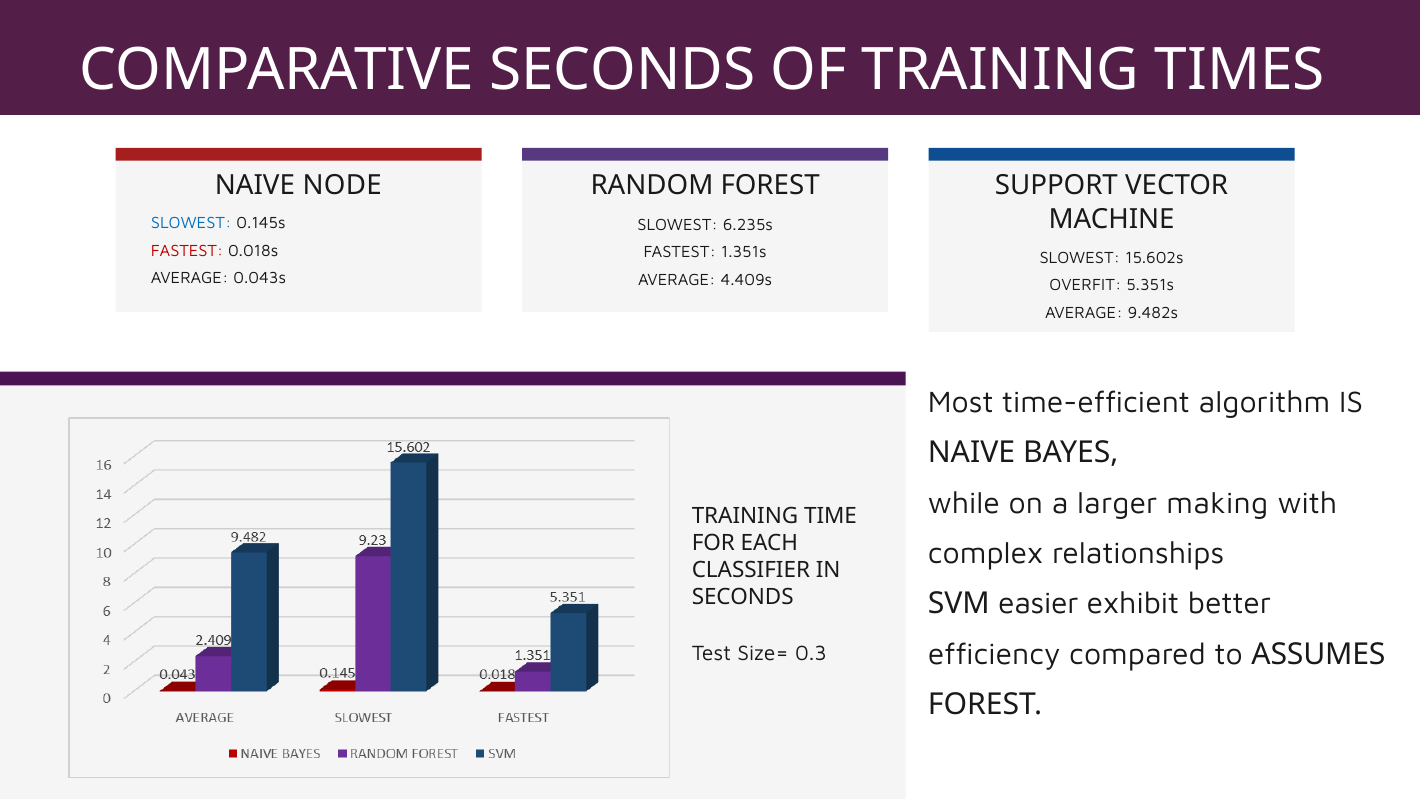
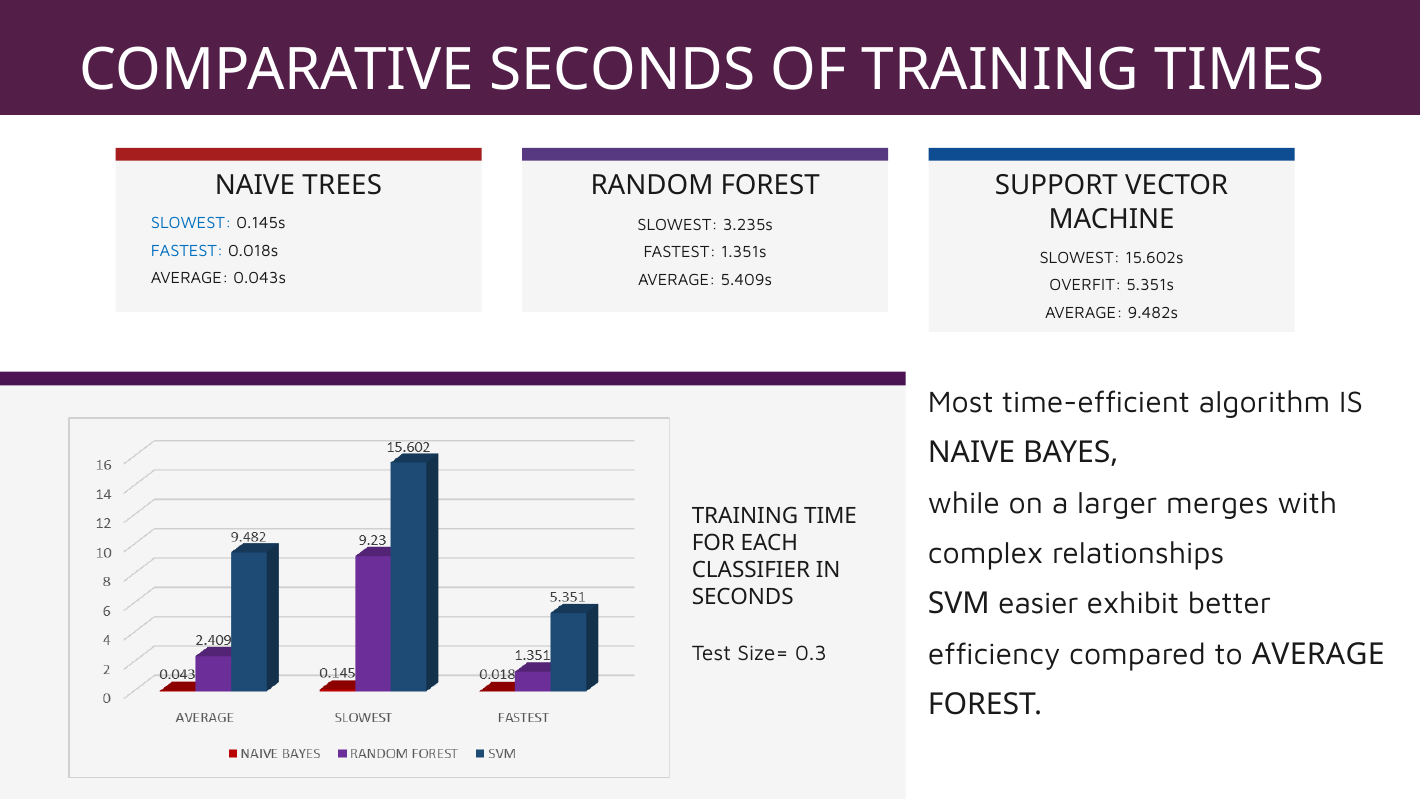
NODE: NODE -> TREES (342, 186)
6.235s: 6.235s -> 3.235s (748, 224)
FASTEST colour: red -> blue (187, 251)
4.409s: 4.409s -> 5.409s (746, 280)
making: making -> merges (1217, 503)
to ASSUMES: ASSUMES -> AVERAGE (1318, 654)
